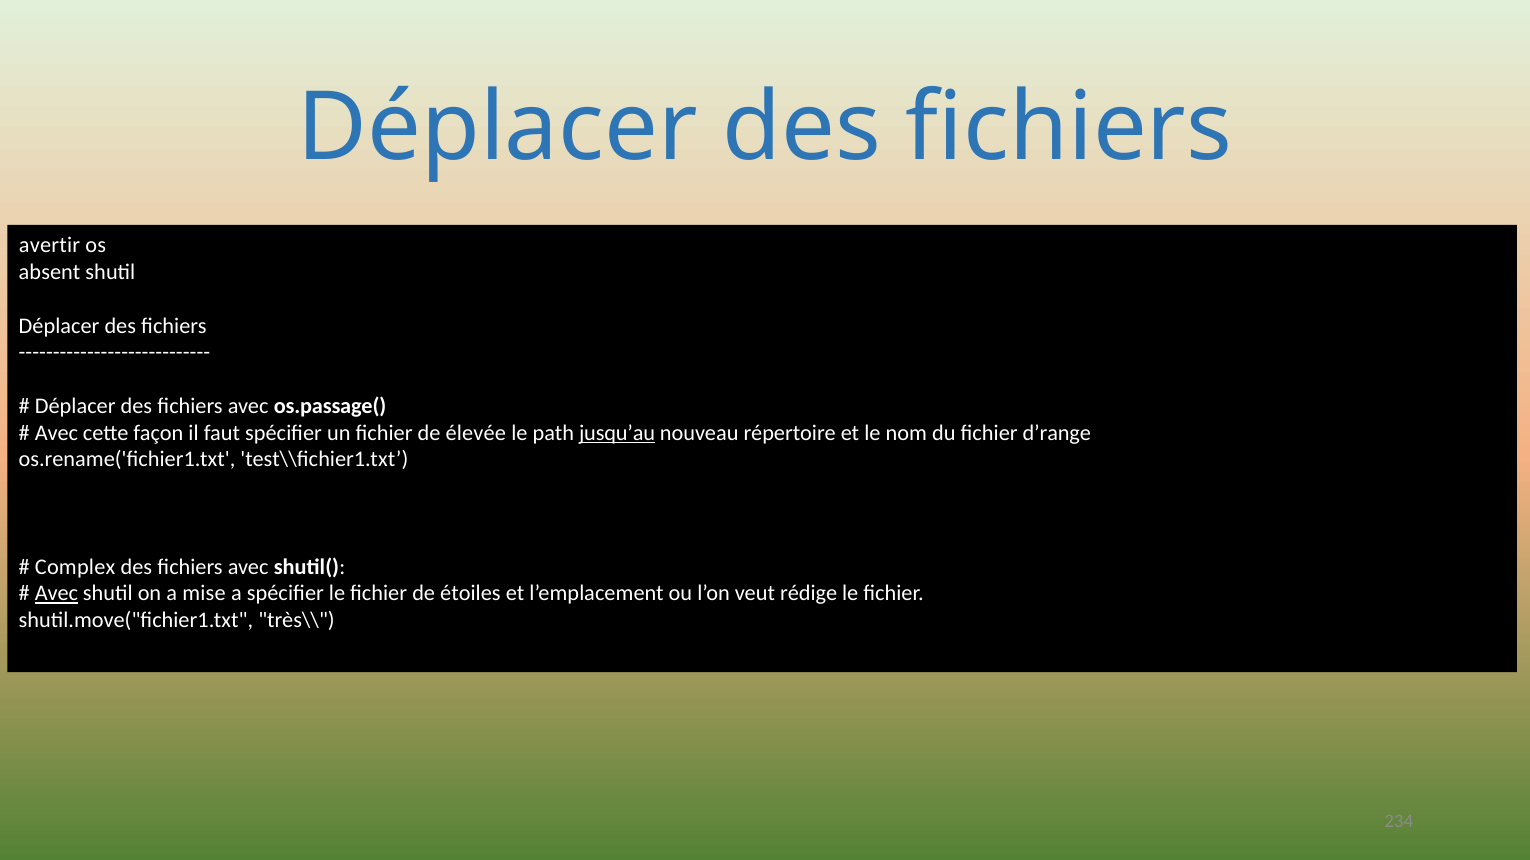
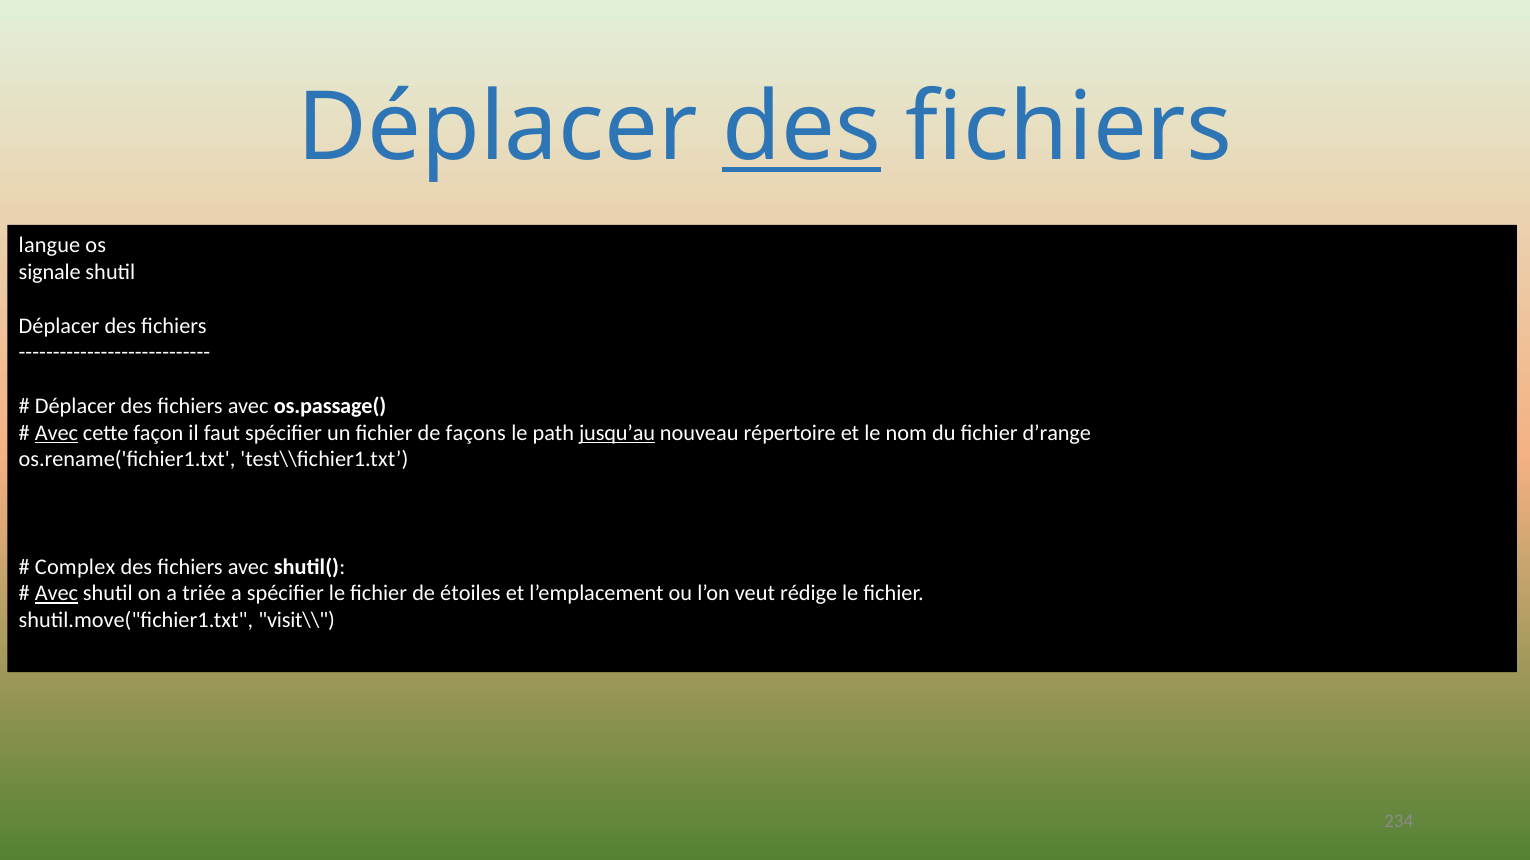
des underline: none -> present (802, 128)
avertir: avertir -> langue (50, 246)
absent: absent -> signale (50, 272)
Avec underline: none -> present (56, 433)
élevée: élevée -> façons (476, 433)
mise: mise -> triée (204, 594)
très\\: très\\ -> visit\\ (297, 621)
